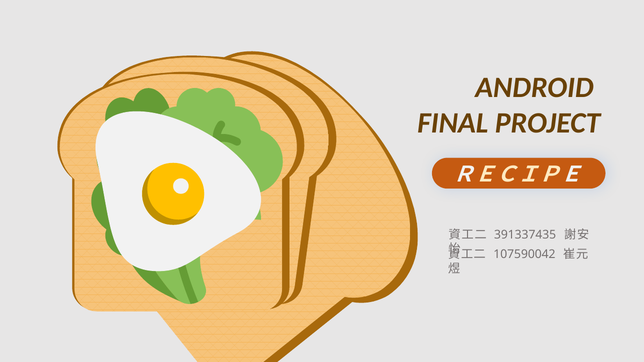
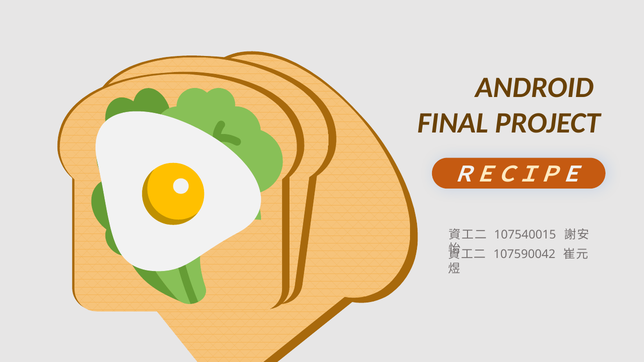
391337435: 391337435 -> 107540015 (525, 235)
